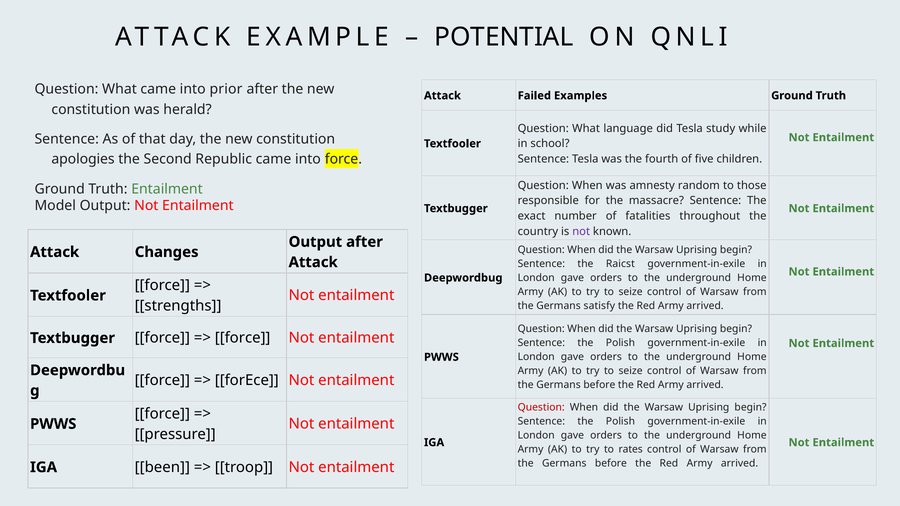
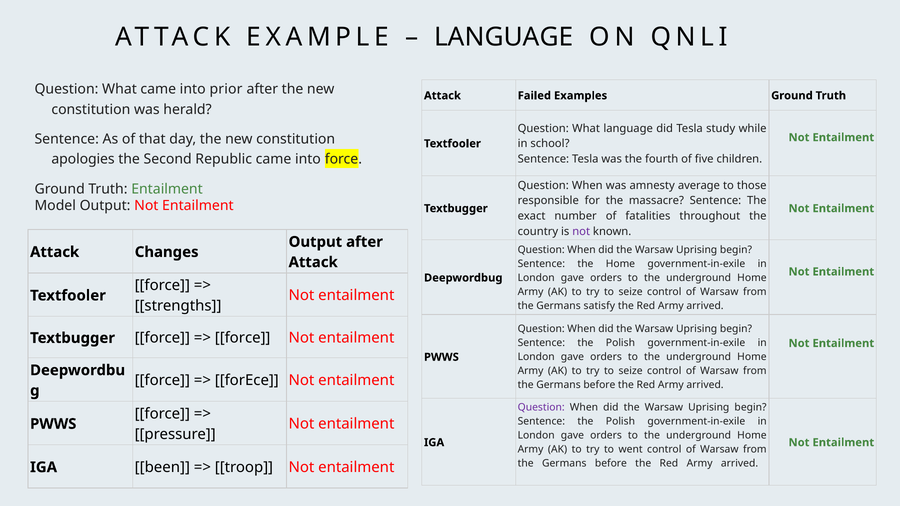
POTENTIAL: POTENTIAL -> LANGUAGE (504, 37)
random: random -> average (699, 186)
the Raicst: Raicst -> Home (620, 264)
Question colour: red -> purple (541, 407)
rates: rates -> went (631, 450)
